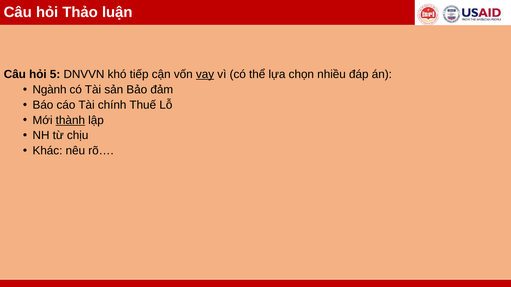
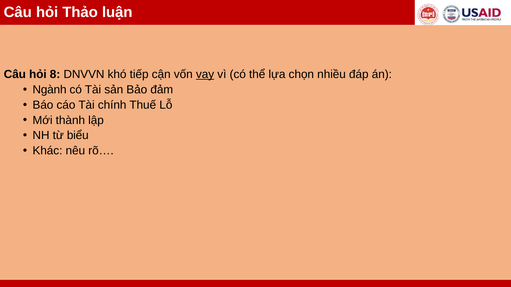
5: 5 -> 8 (55, 74)
thành underline: present -> none (70, 120)
chịu: chịu -> biểu (78, 136)
